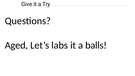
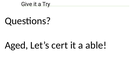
labs: labs -> cert (60, 45)
balls: balls -> able (96, 45)
